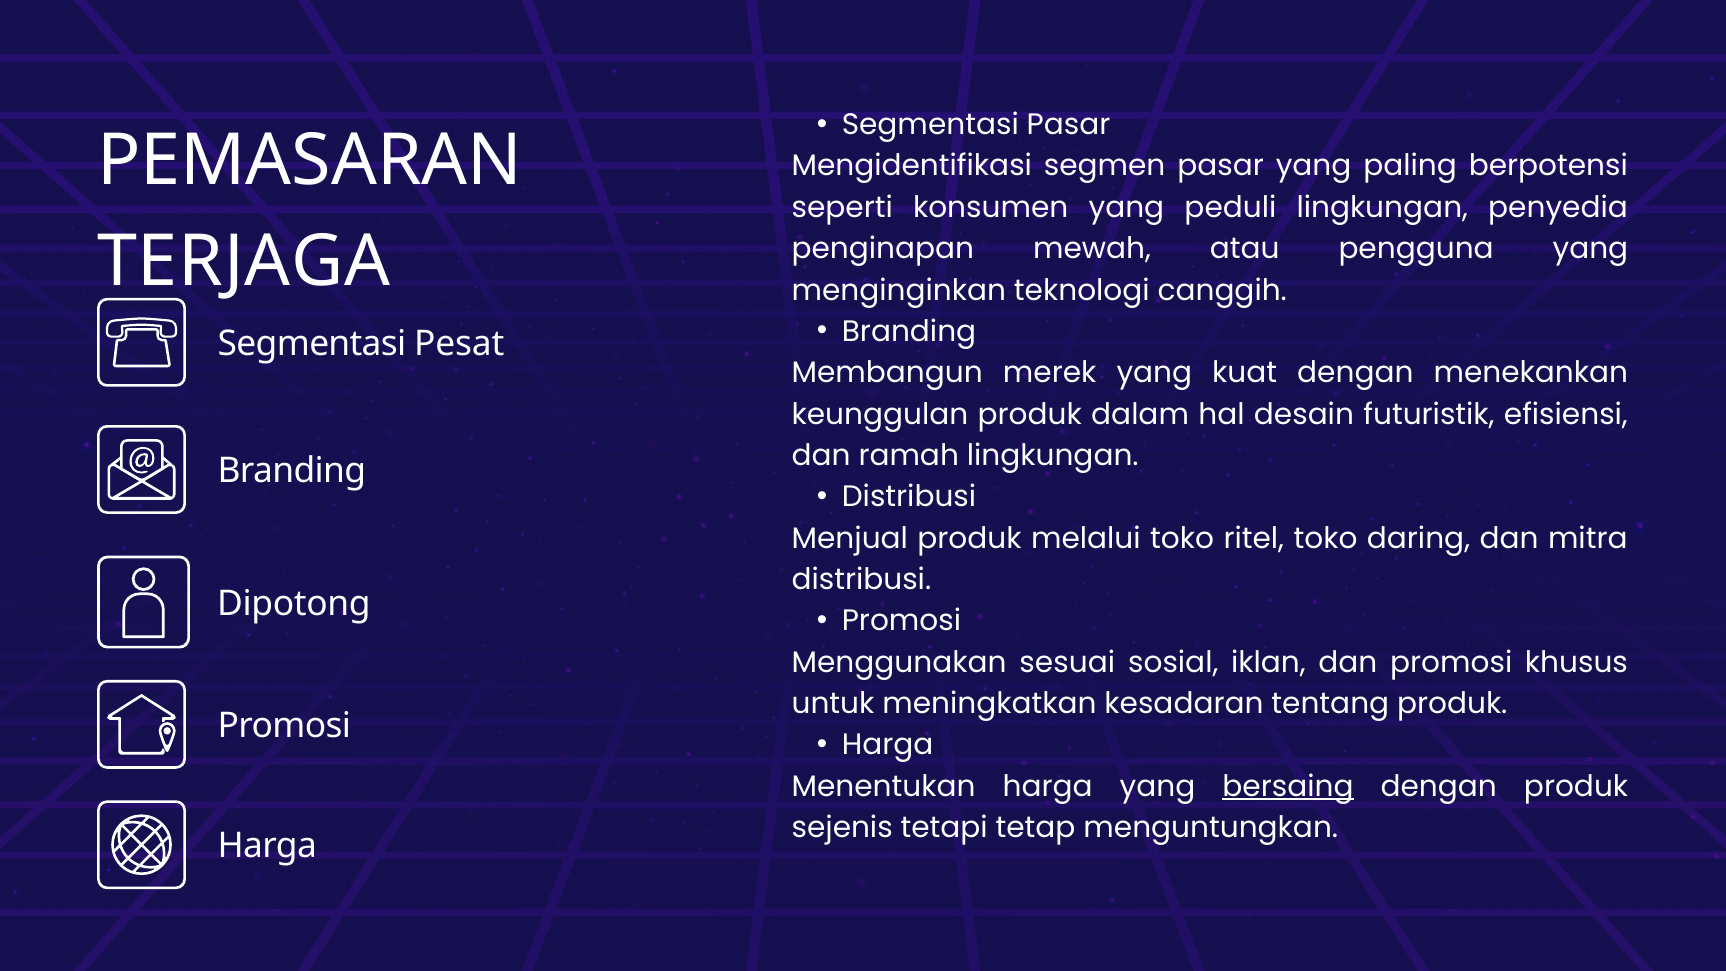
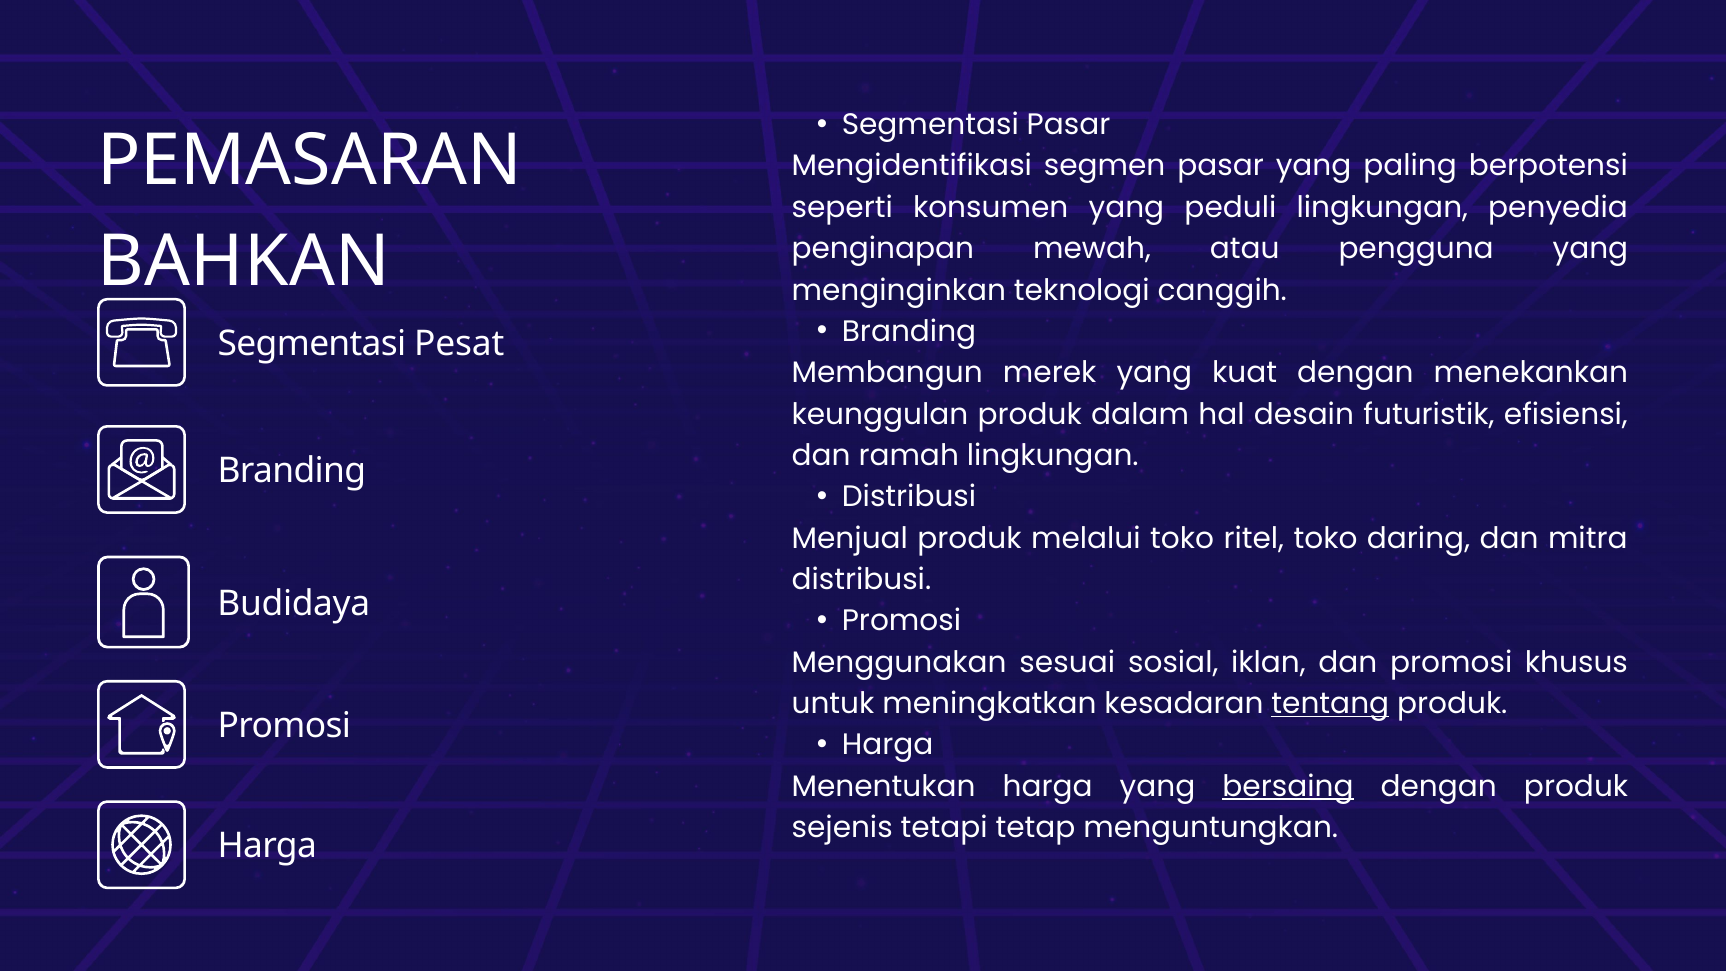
TERJAGA: TERJAGA -> BAHKAN (244, 261)
Dipotong: Dipotong -> Budidaya (294, 603)
tentang underline: none -> present (1330, 704)
